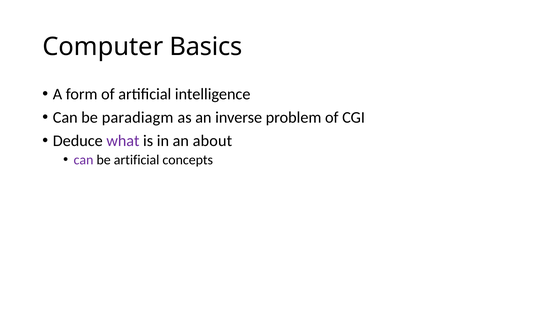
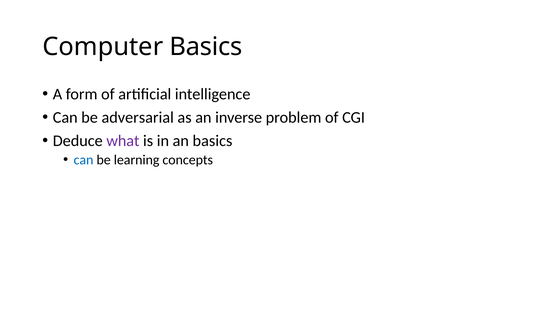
paradiagm: paradiagm -> adversarial (138, 117)
an about: about -> basics (212, 141)
can colour: purple -> blue (84, 160)
be artificial: artificial -> learning (137, 160)
